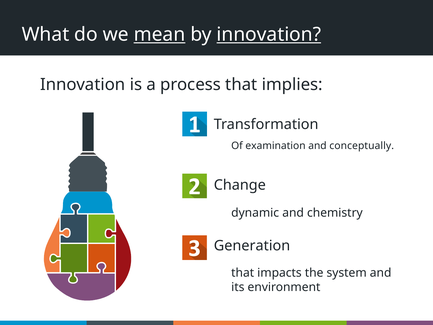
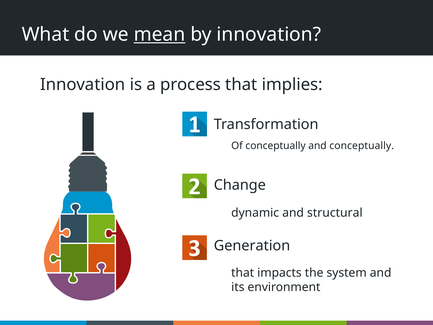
innovation underline: present -> none (269, 35)
Of examination: examination -> conceptually (276, 146)
chemistry: chemistry -> structural (335, 213)
